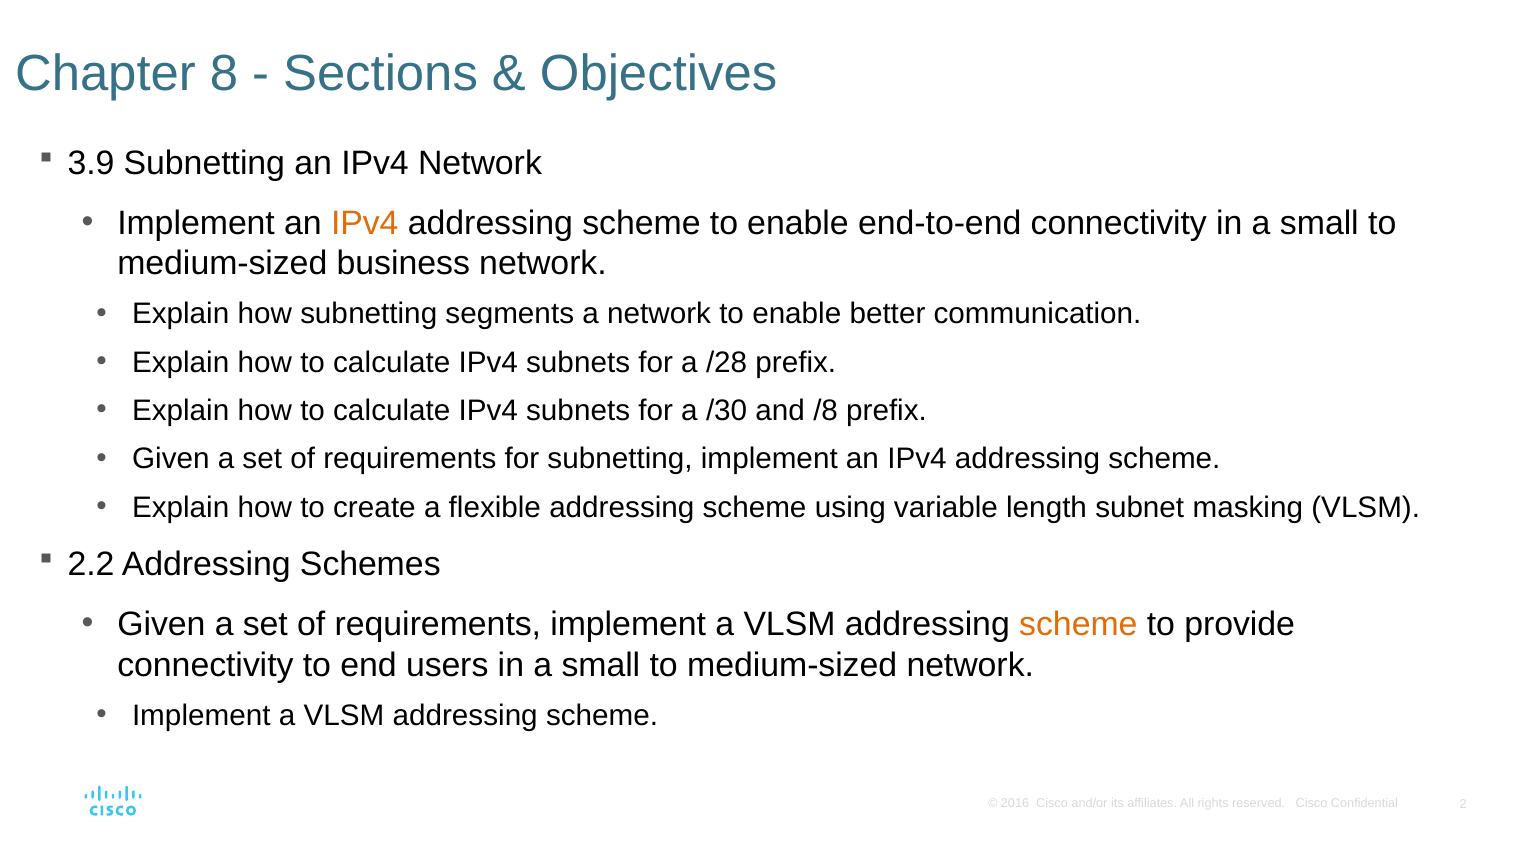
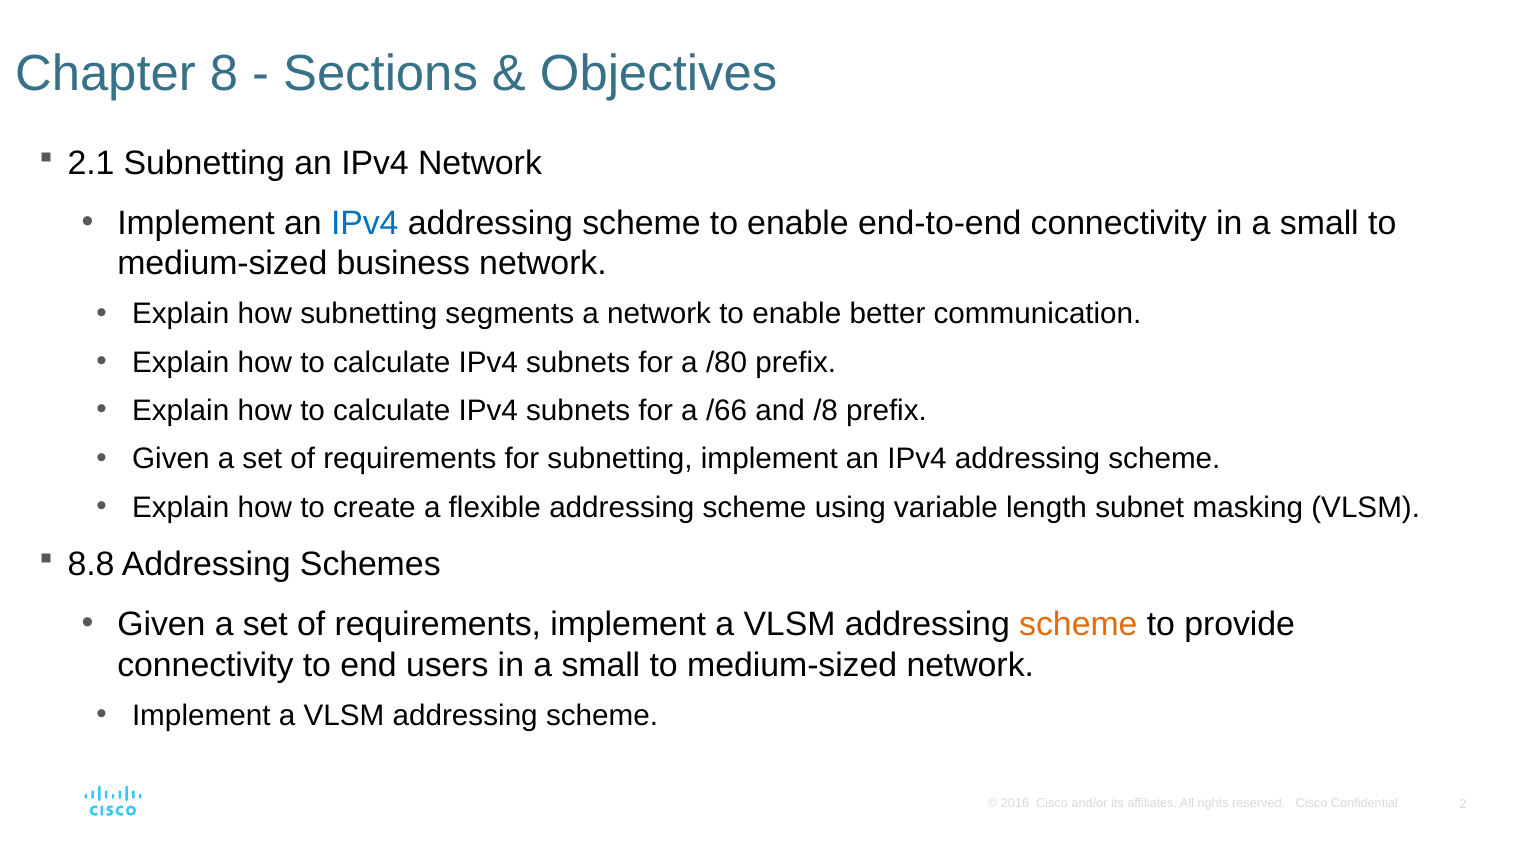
3.9: 3.9 -> 2.1 (91, 163)
IPv4 colour: orange -> blue (365, 223)
/28: /28 -> /80 (727, 363)
/30: /30 -> /66 (727, 411)
2.2: 2.2 -> 8.8 (91, 565)
